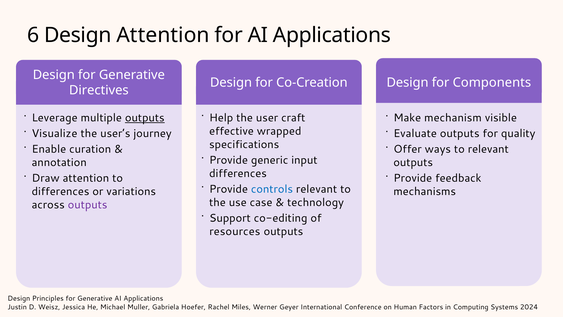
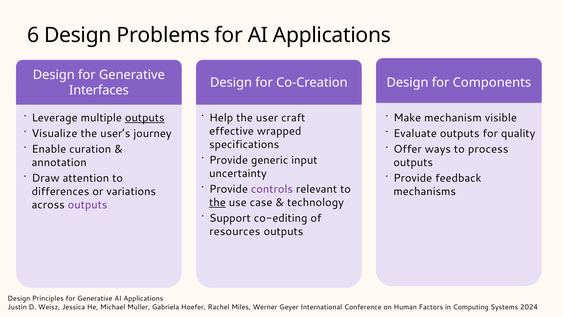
Design Attention: Attention -> Problems (163, 35)
Directives: Directives -> Interfaces (99, 90)
to relevant: relevant -> process (488, 149)
differences: differences -> uncertainty (238, 173)
controls colour: blue -> purple (272, 189)
the underline: none -> present (217, 202)
